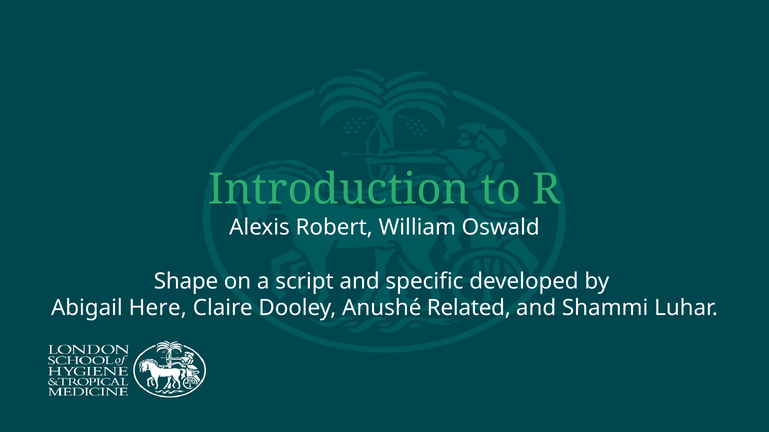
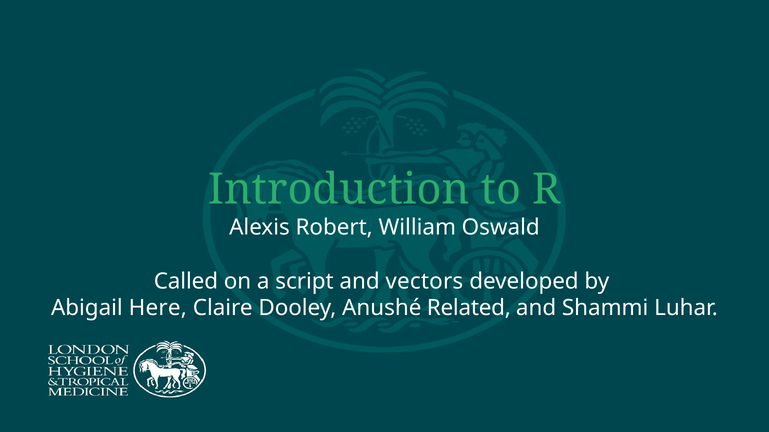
Shape: Shape -> Called (186, 282)
specific: specific -> vectors (424, 282)
